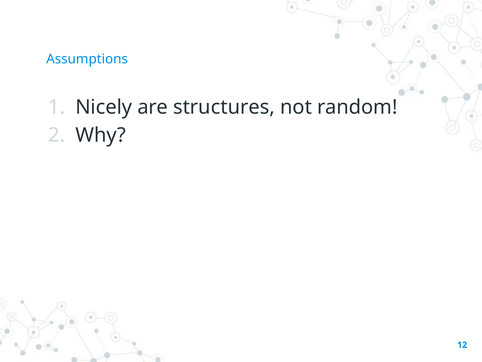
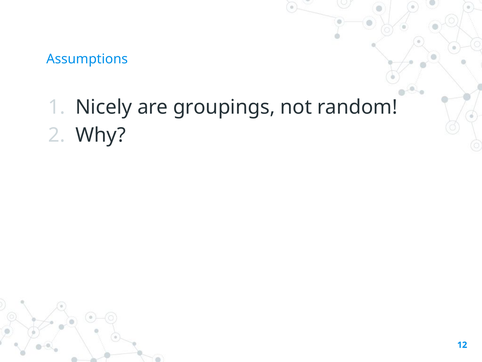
structures: structures -> groupings (224, 107)
